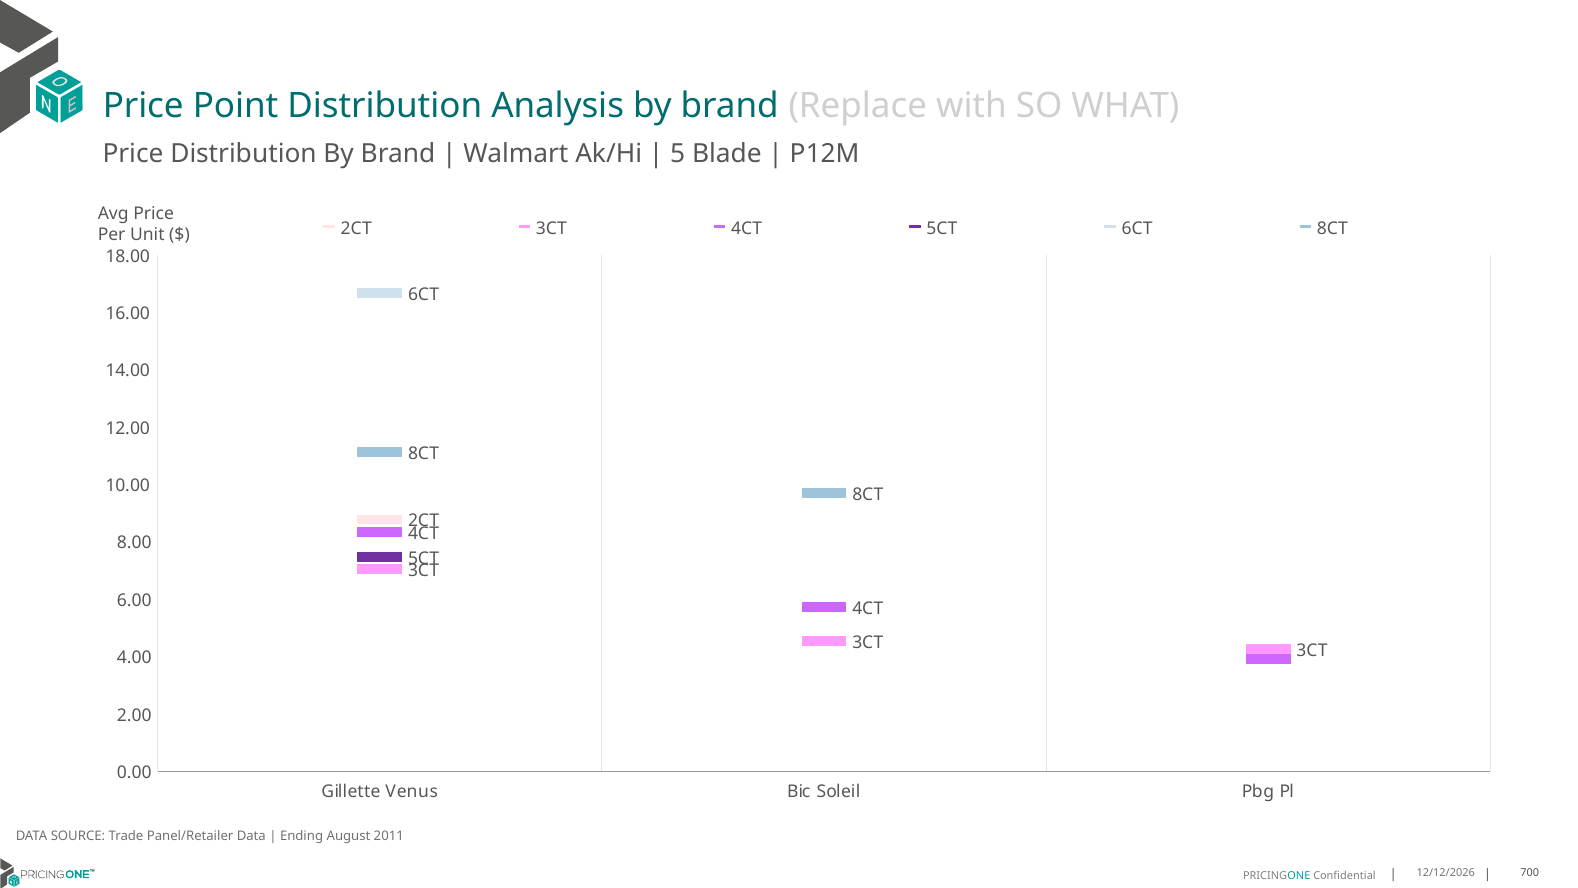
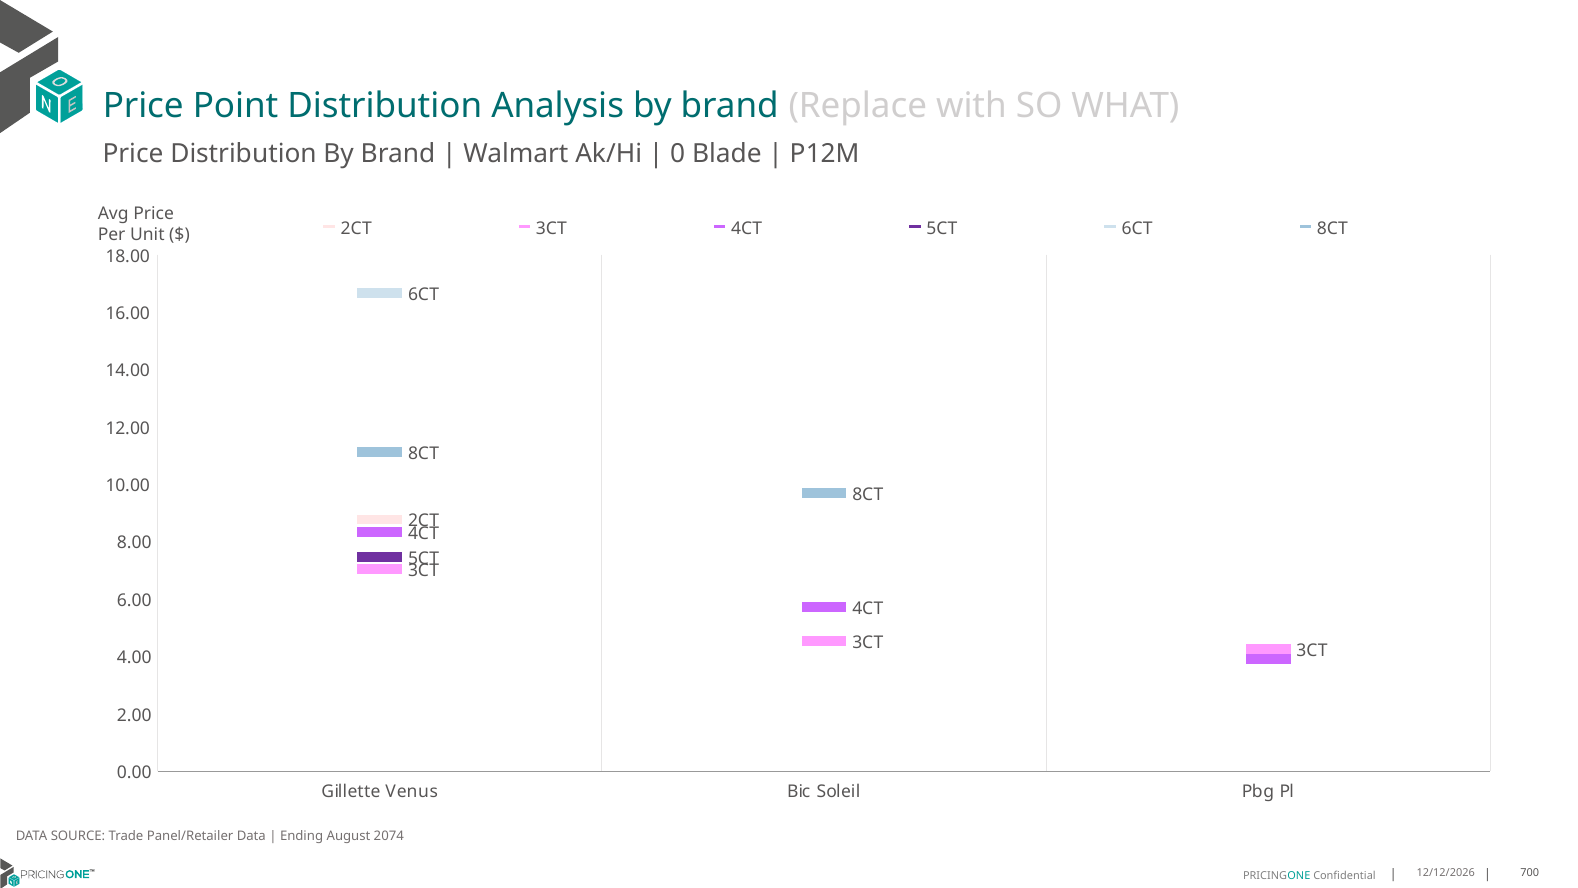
5: 5 -> 0 (678, 154)
2011: 2011 -> 2074 (389, 836)
